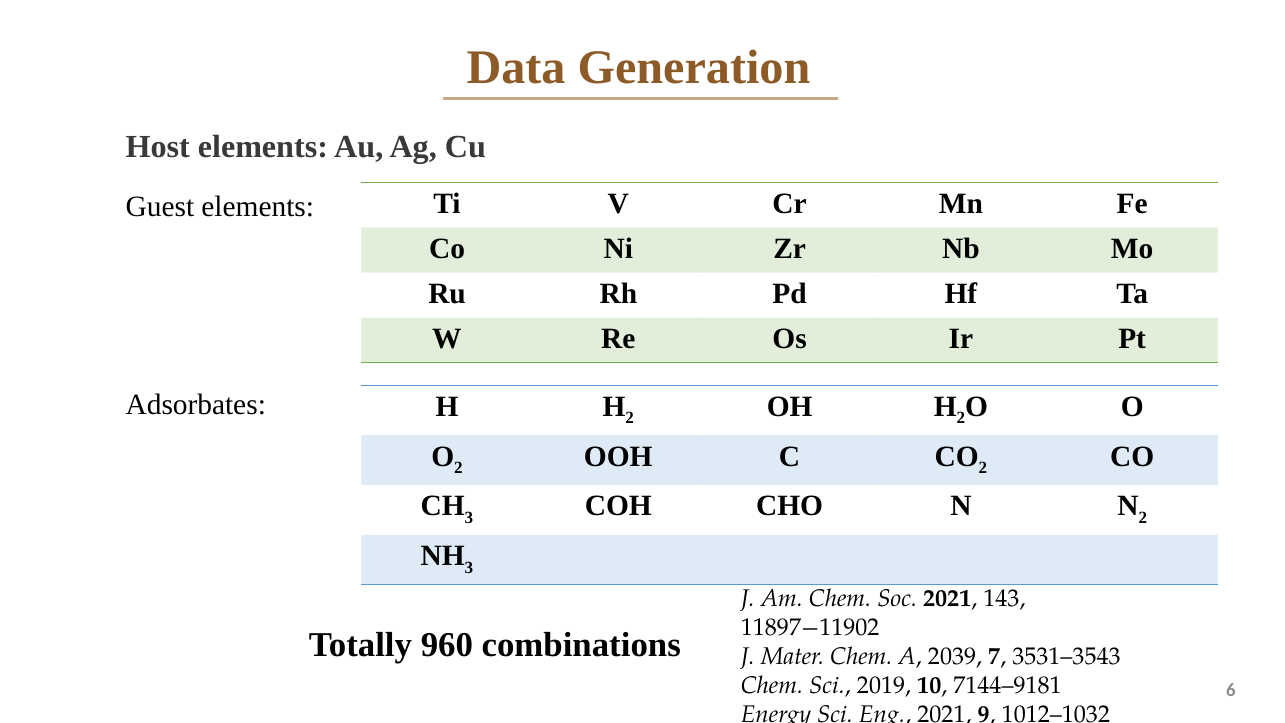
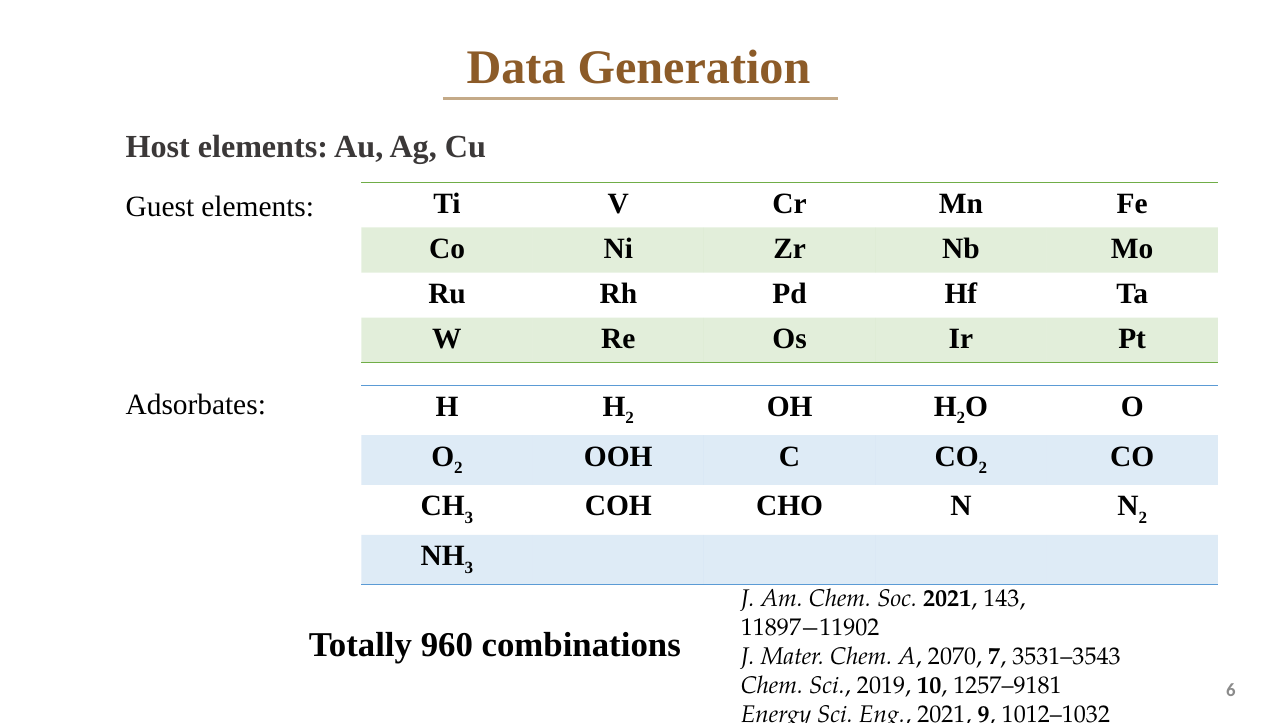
2039: 2039 -> 2070 (955, 656)
7144–9181: 7144–9181 -> 1257–9181 (1008, 685)
